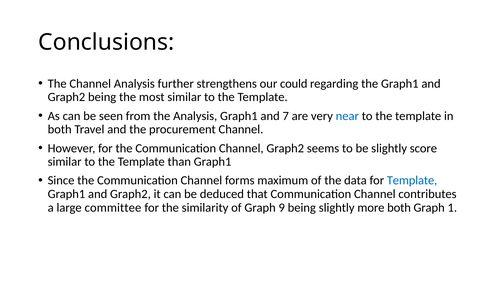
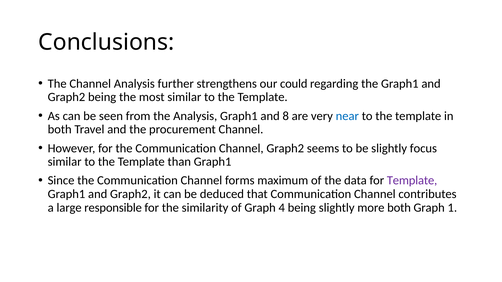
7: 7 -> 8 (286, 116)
score: score -> focus (423, 148)
Template colour: blue -> purple (412, 181)
committee: committee -> responsible (113, 208)
9: 9 -> 4 (282, 208)
